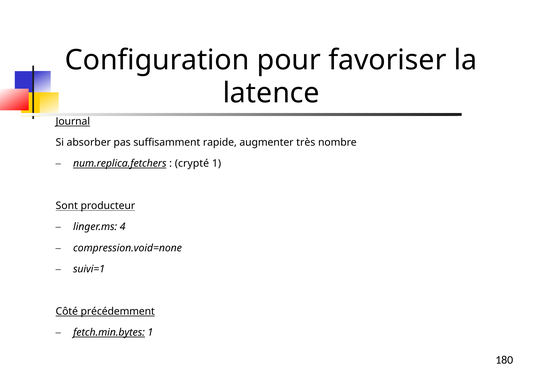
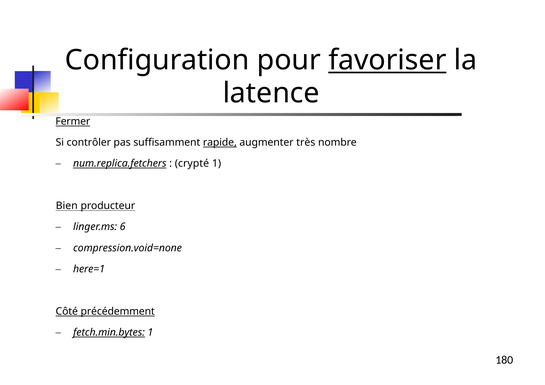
favoriser underline: none -> present (387, 60)
Journal: Journal -> Fermer (73, 121)
absorber: absorber -> contrôler (89, 143)
rapide underline: none -> present (220, 143)
Sont: Sont -> Bien (67, 206)
4: 4 -> 6 (123, 227)
suivi=1: suivi=1 -> here=1 (89, 269)
